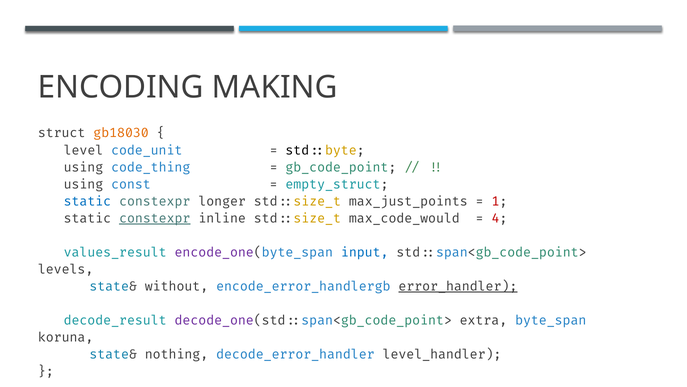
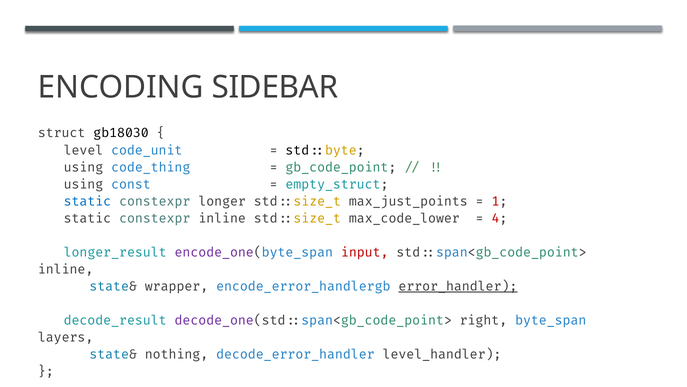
MAKING: MAKING -> SIDEBAR (275, 87)
gb18030 colour: orange -> black (121, 133)
constexpr underline: present -> none (155, 218)
max_code_would: max_code_would -> max_code_lower (404, 218)
values_result: values_result -> longer_result (115, 252)
input colour: blue -> red (365, 252)
levels: levels -> inline (66, 269)
without: without -> wrapper (177, 286)
extra: extra -> right (483, 320)
koruna: koruna -> layers (66, 337)
